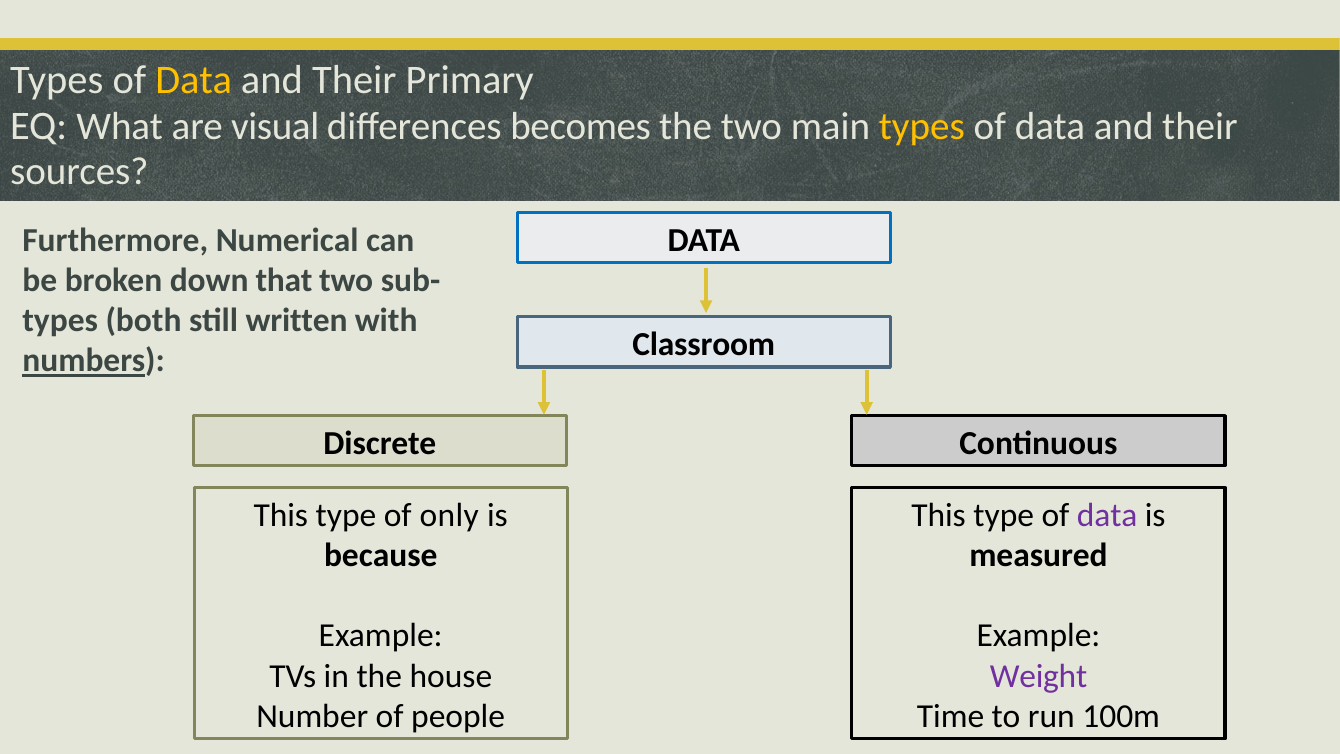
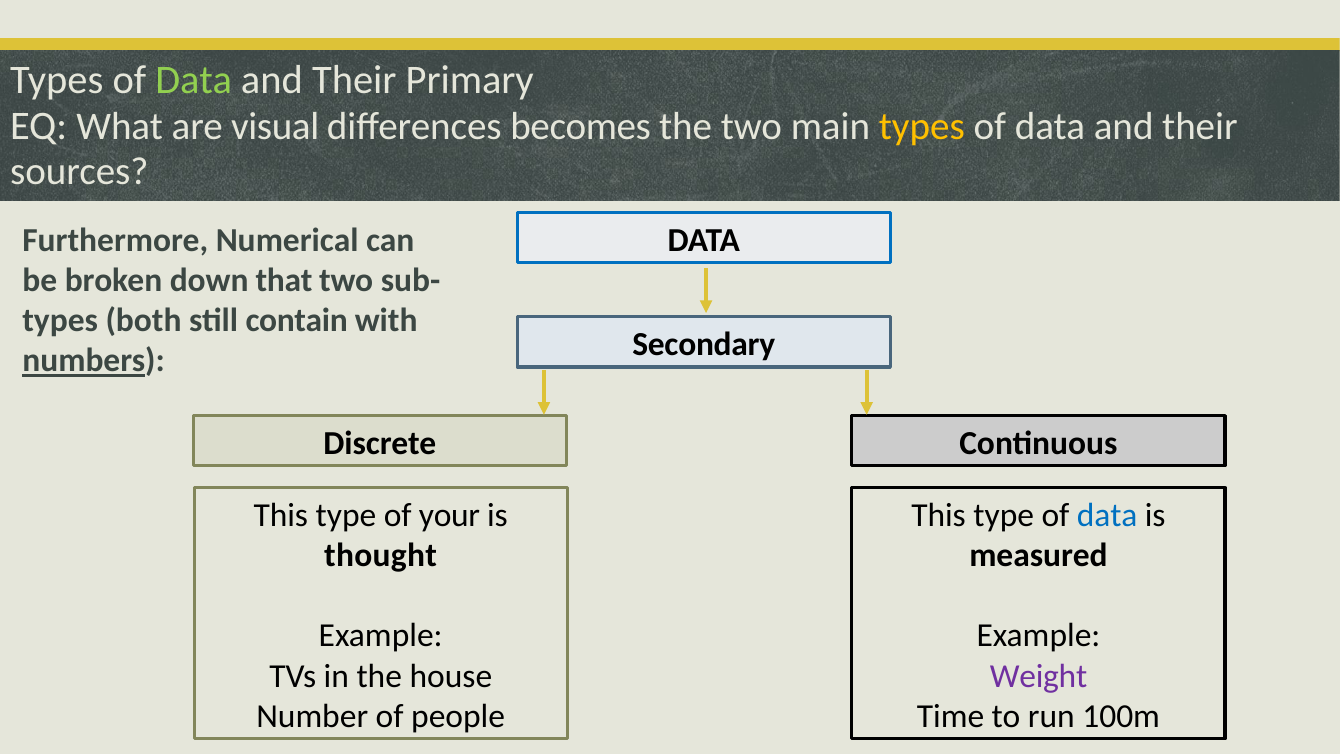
Data colour: yellow -> light green (194, 80)
written: written -> contain (297, 321)
Classroom: Classroom -> Secondary (704, 344)
only: only -> your (449, 515)
data colour: purple -> blue (1107, 515)
because: because -> thought (381, 555)
